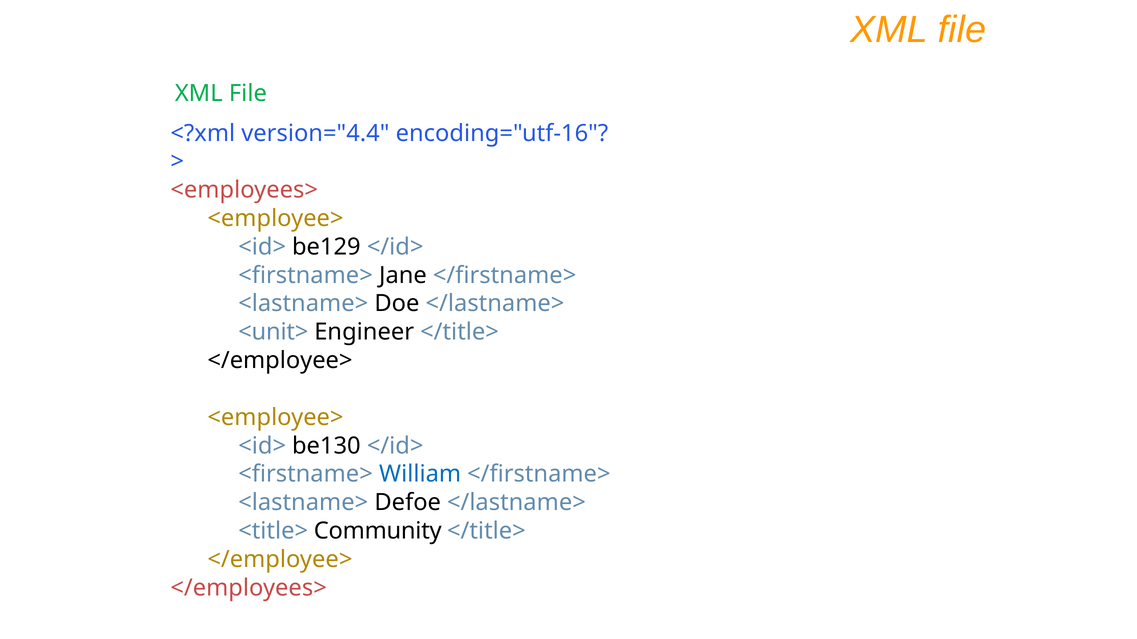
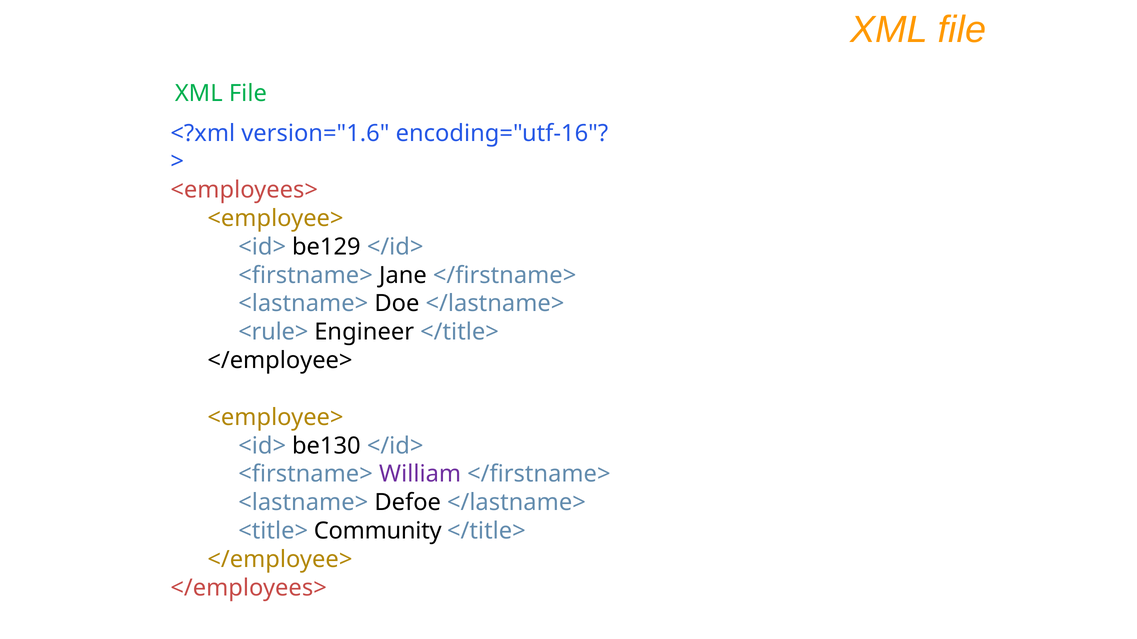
version="4.4: version="4.4 -> version="1.6 (315, 133)
<unit>: <unit> -> <rule> (273, 332)
William colour: blue -> purple (420, 475)
